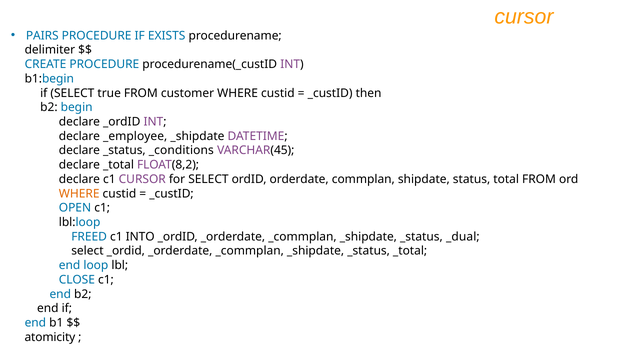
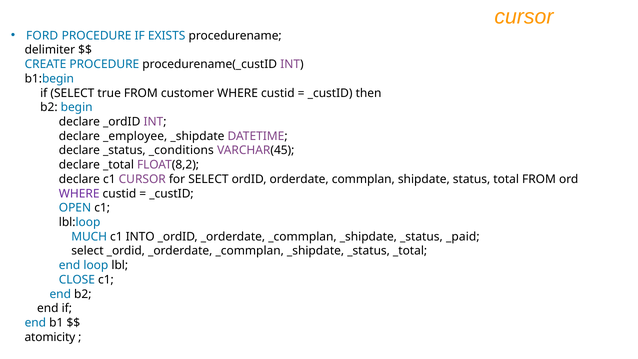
PAIRS: PAIRS -> FORD (42, 36)
WHERE colour: orange -> purple (79, 194)
FREED: FREED -> MUCH (89, 237)
_dual: _dual -> _paid (463, 237)
